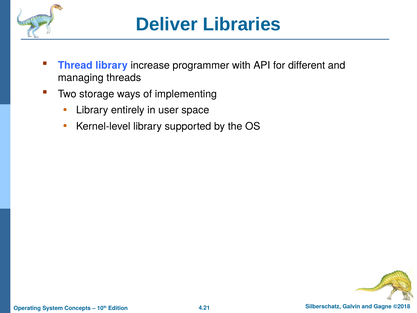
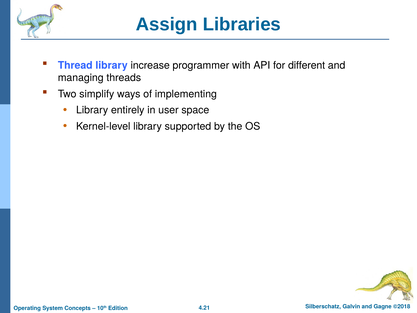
Deliver: Deliver -> Assign (167, 24)
storage: storage -> simplify (97, 94)
